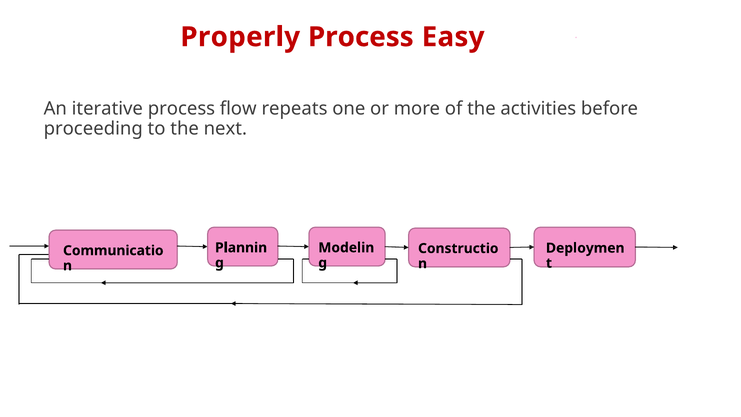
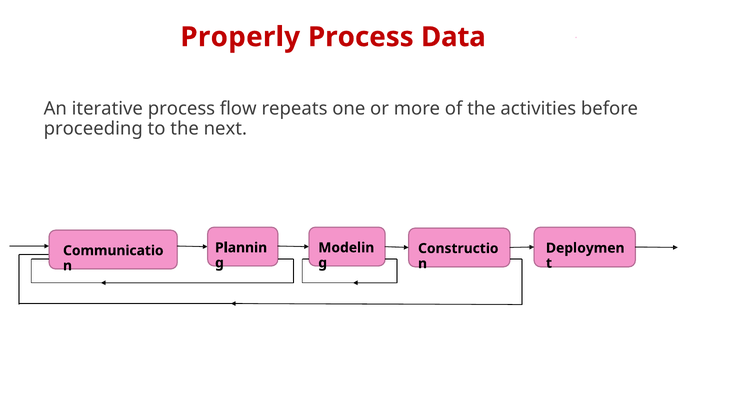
Easy: Easy -> Data (453, 37)
